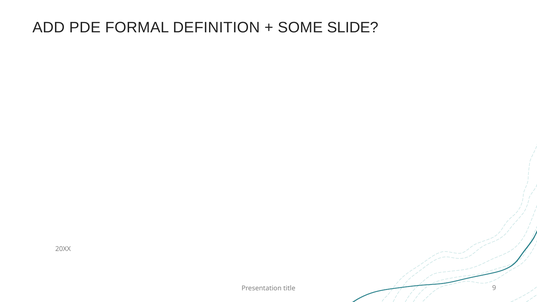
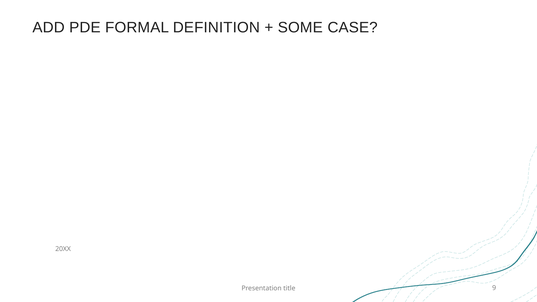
SLIDE: SLIDE -> CASE (353, 28)
